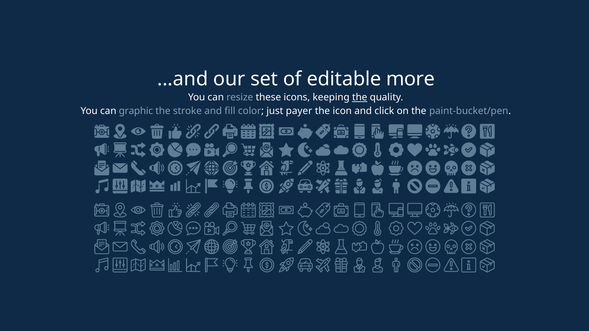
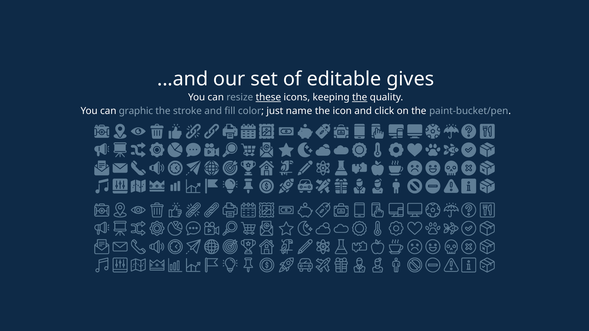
more: more -> gives (410, 79)
these underline: none -> present (268, 97)
payer: payer -> name (299, 111)
